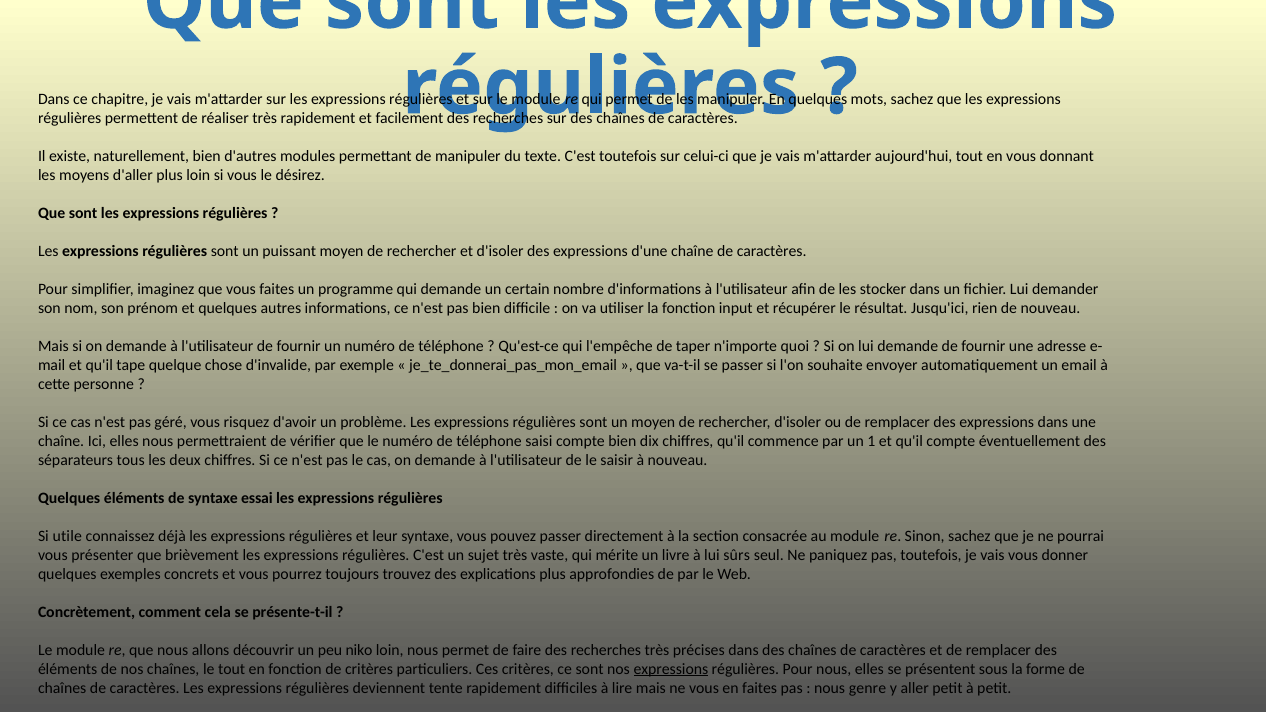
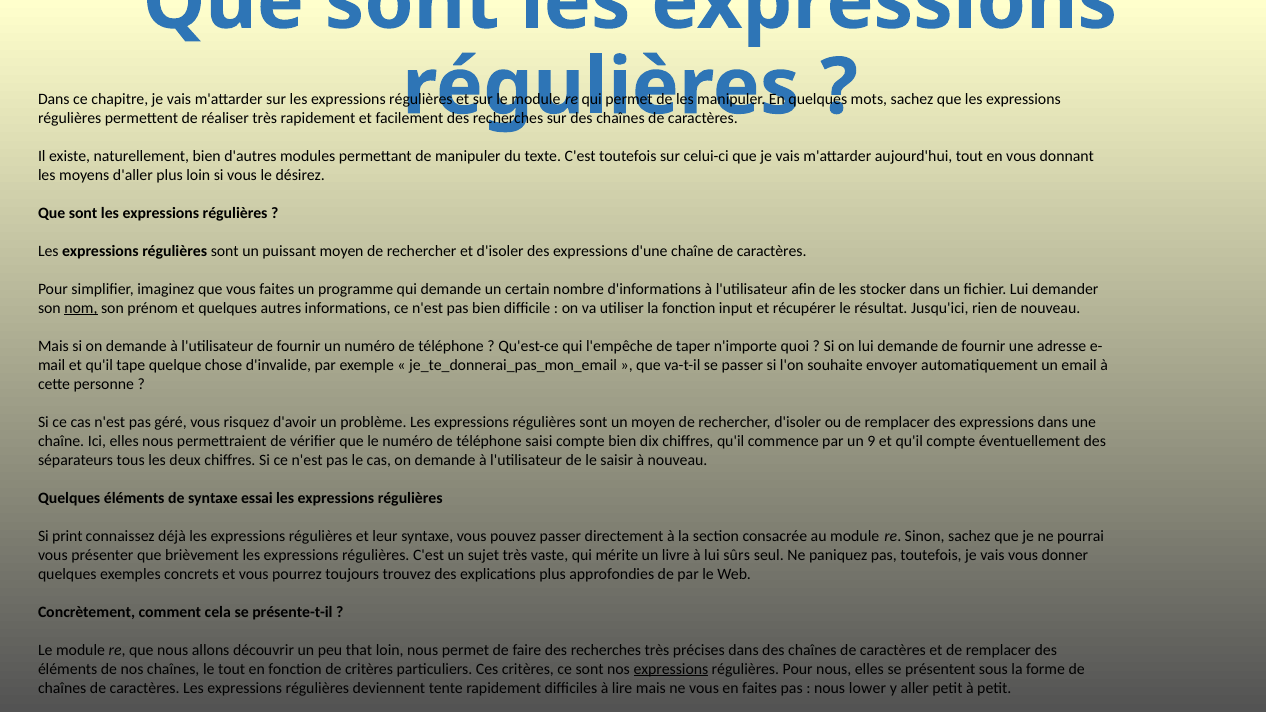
nom underline: none -> present (81, 308)
1: 1 -> 9 (871, 441)
utile: utile -> print (67, 536)
niko: niko -> that (359, 650)
genre: genre -> lower (867, 688)
